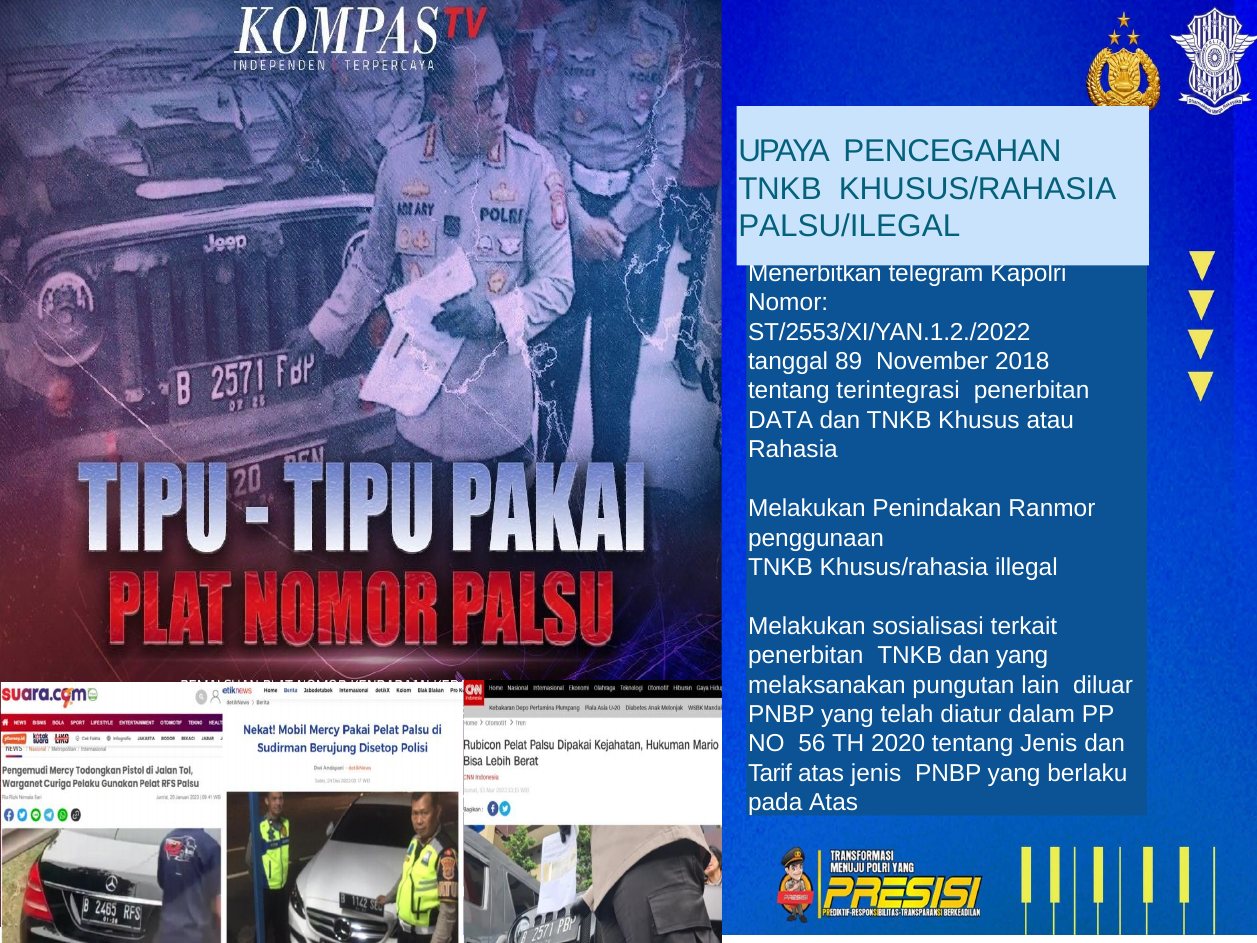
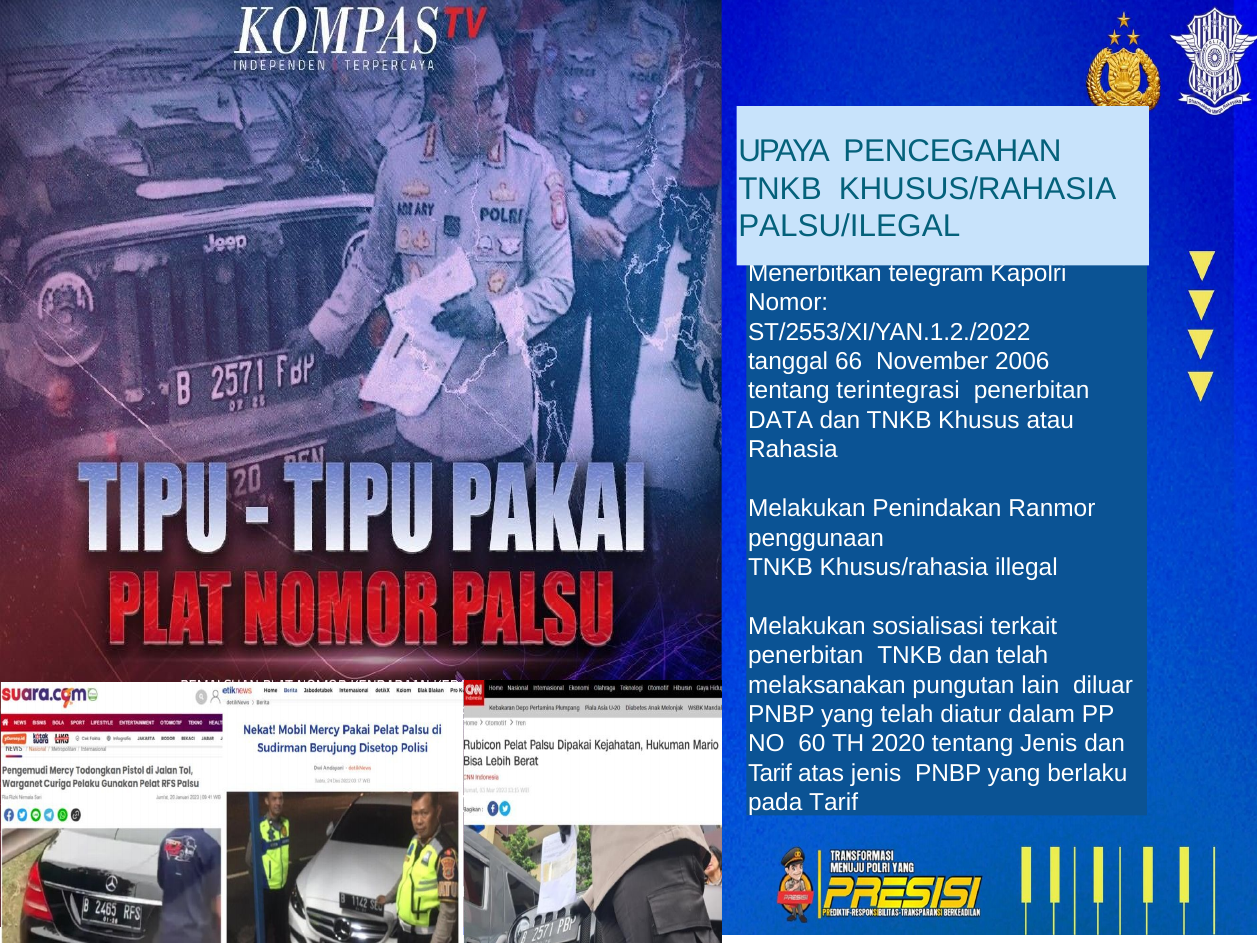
89: 89 -> 66 (849, 361)
2018: 2018 -> 2006 (1022, 361)
dan yang: yang -> telah (1022, 656)
56: 56 -> 60 (812, 744)
pada Atas: Atas -> Tarif (834, 802)
